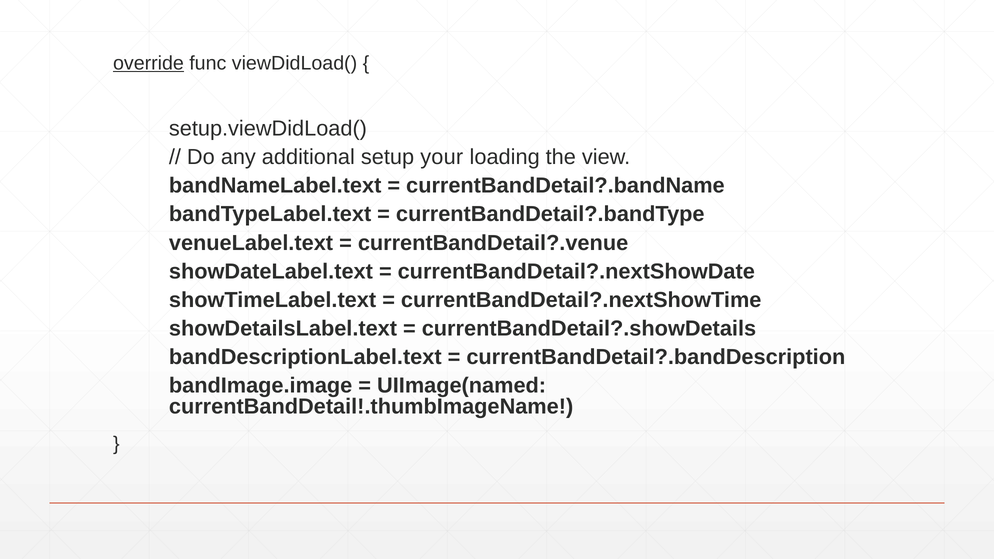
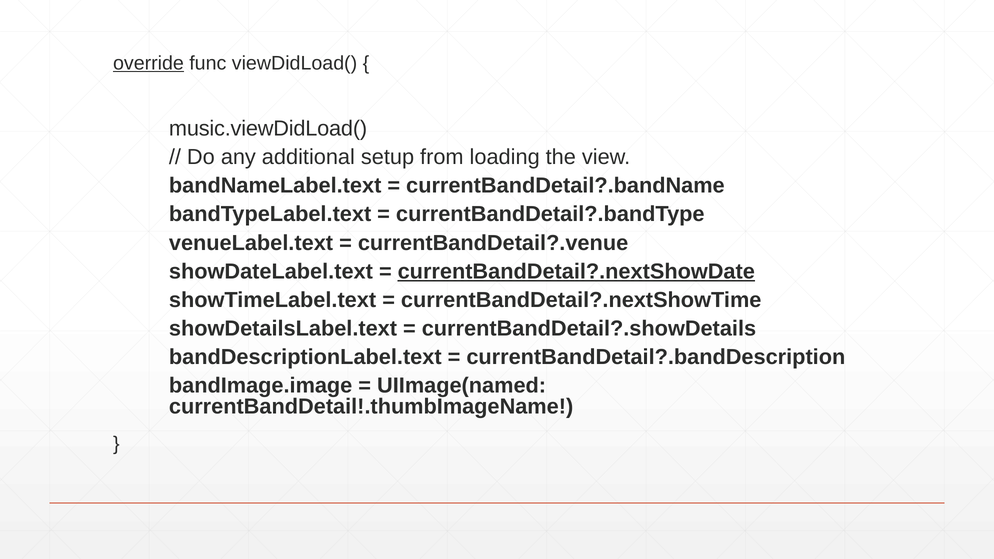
setup.viewDidLoad(: setup.viewDidLoad( -> music.viewDidLoad( (268, 129)
your: your -> from (442, 157)
currentBandDetail?.nextShowDate underline: none -> present (576, 271)
